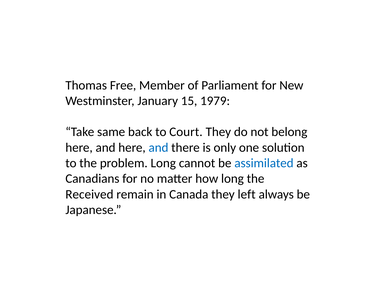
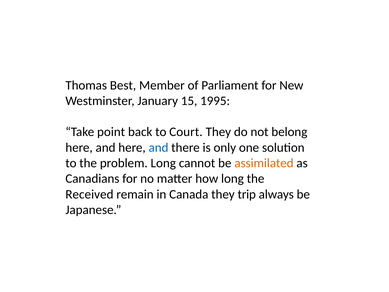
Free: Free -> Best (123, 85)
1979: 1979 -> 1995 (215, 101)
same: same -> point (111, 132)
assimilated colour: blue -> orange (264, 163)
left: left -> trip (247, 194)
